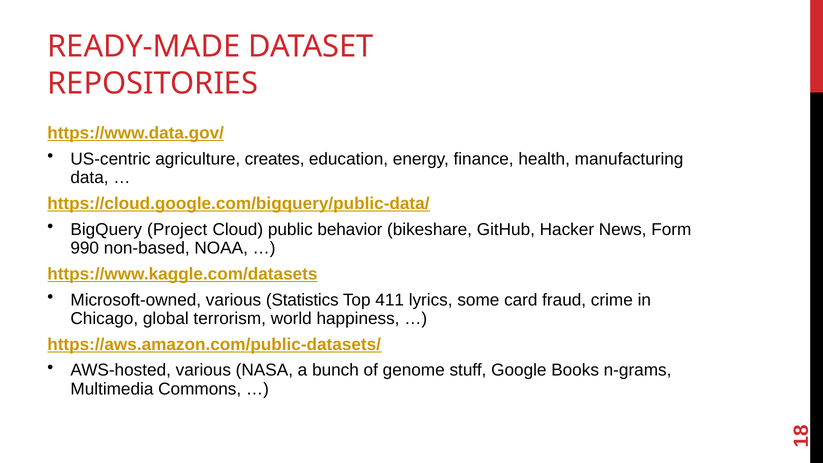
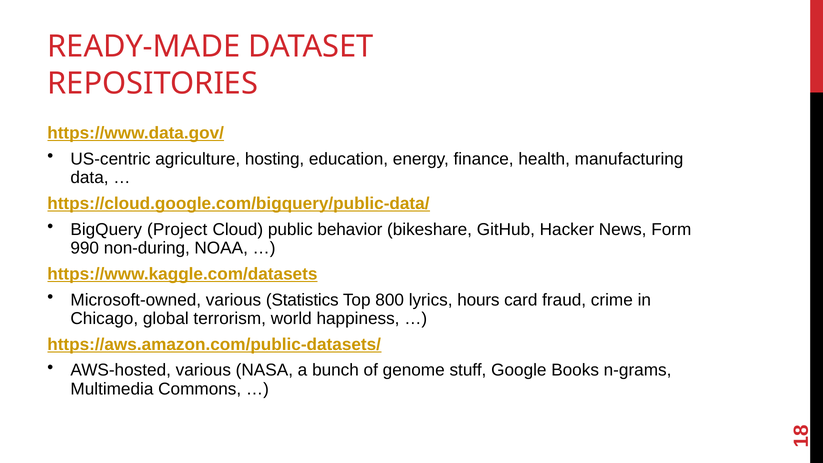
creates: creates -> hosting (275, 159)
non-based: non-based -> non-during (147, 248)
411: 411 -> 800 (390, 300)
some: some -> hours (478, 300)
